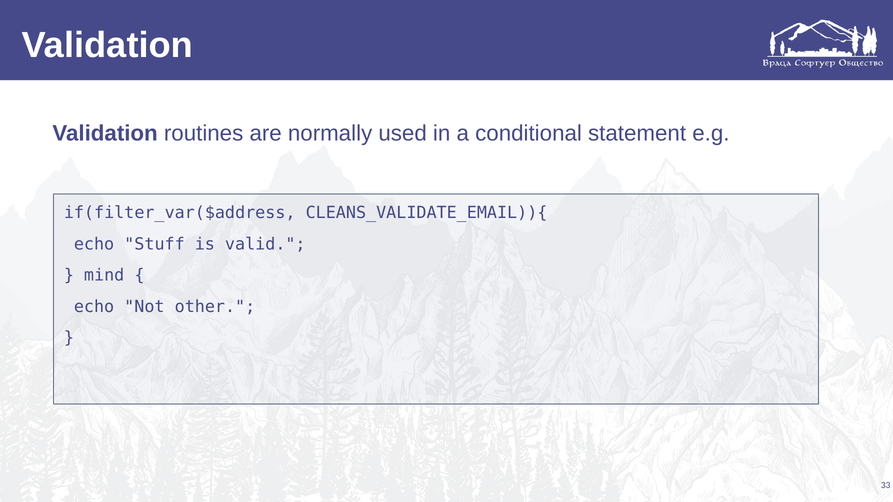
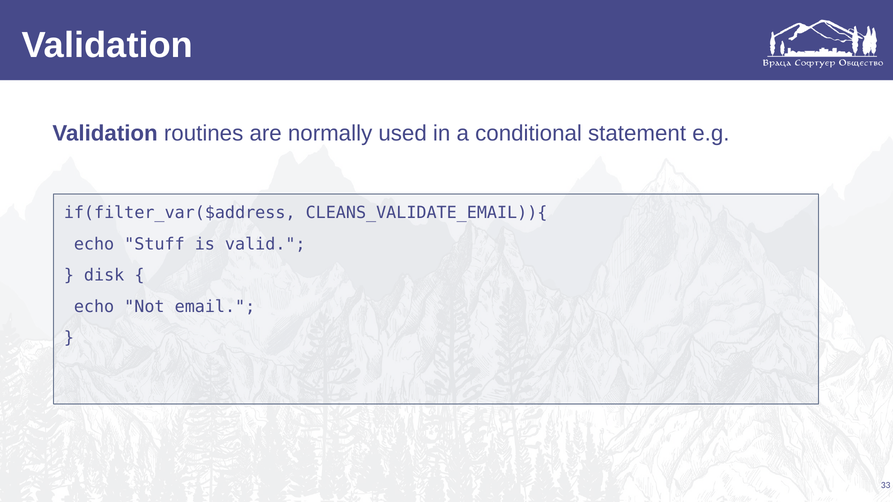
mind: mind -> disk (104, 276)
other: other -> email (215, 307)
